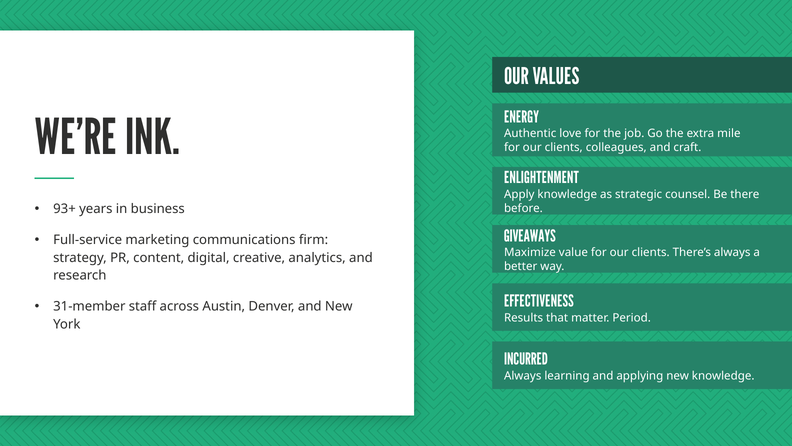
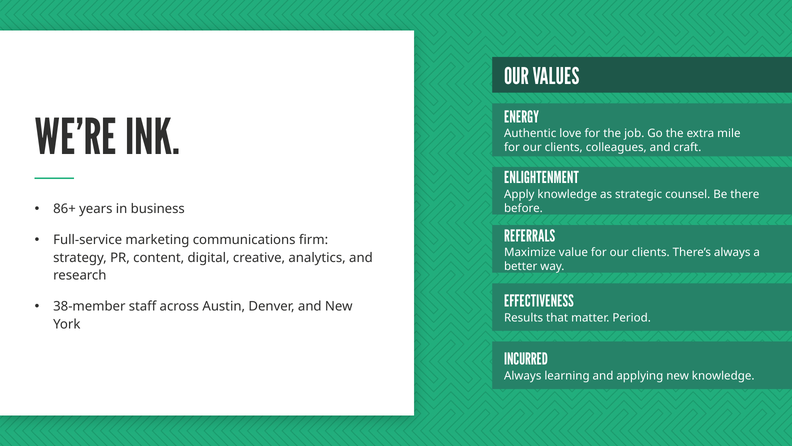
93+: 93+ -> 86+ (65, 209)
GIVEAWAYS: GIVEAWAYS -> REFERRALS (530, 236)
31-member: 31-member -> 38-member (89, 306)
